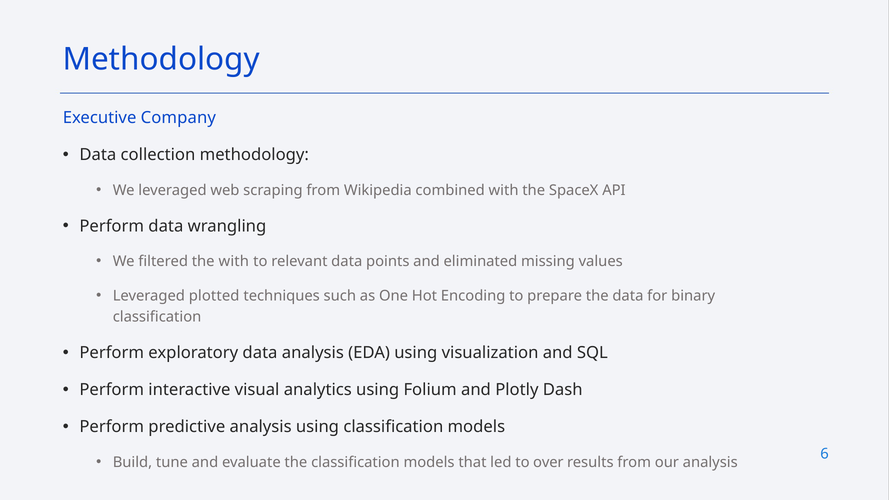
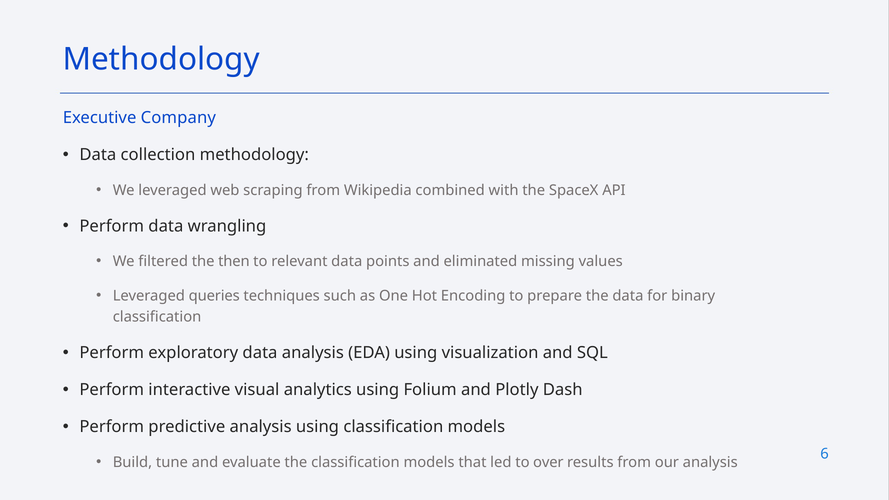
the with: with -> then (234, 261)
plotted: plotted -> queries (214, 296)
